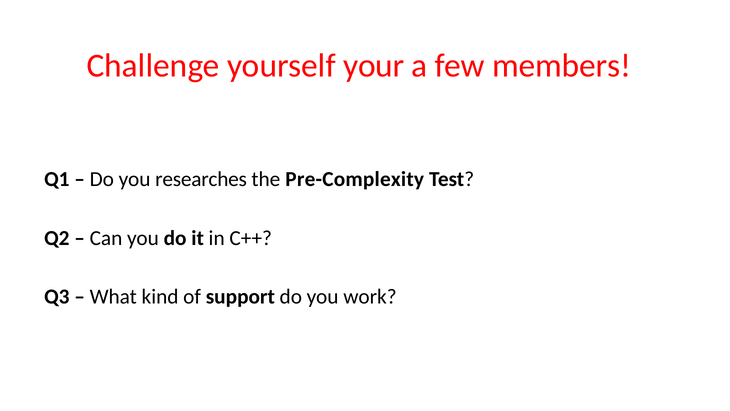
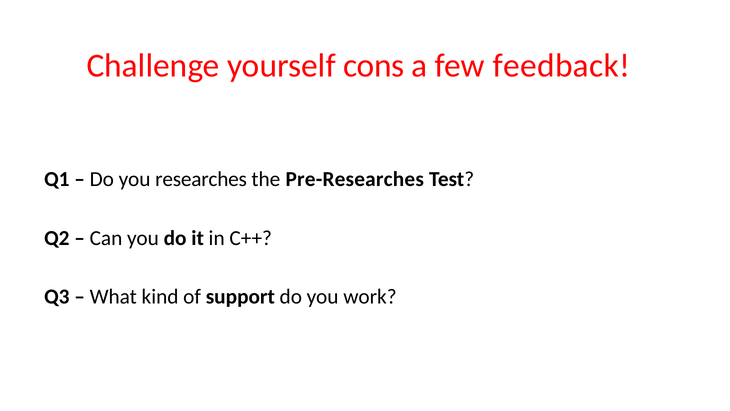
your: your -> cons (374, 66)
members: members -> feedback (561, 66)
Pre-Complexity: Pre-Complexity -> Pre-Researches (355, 179)
